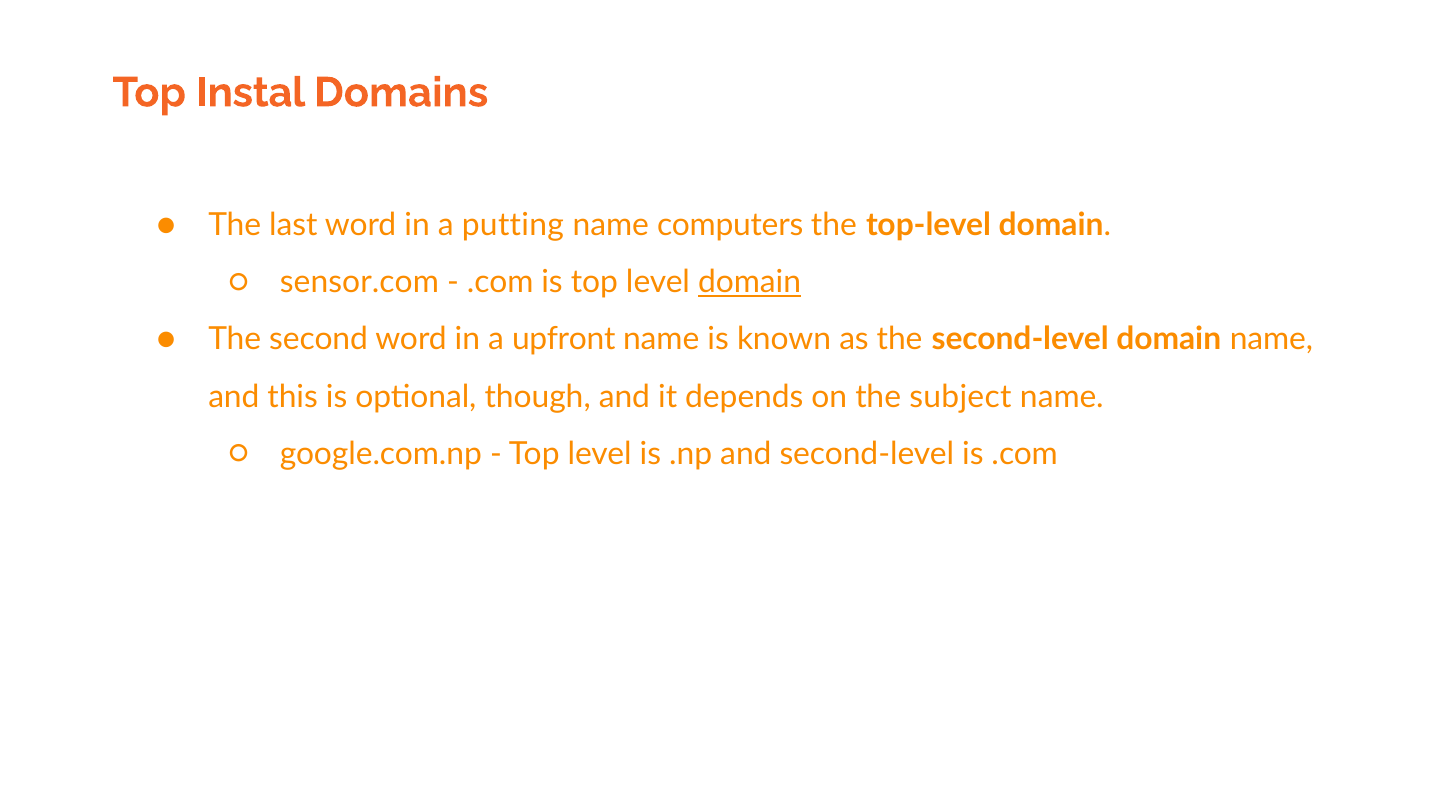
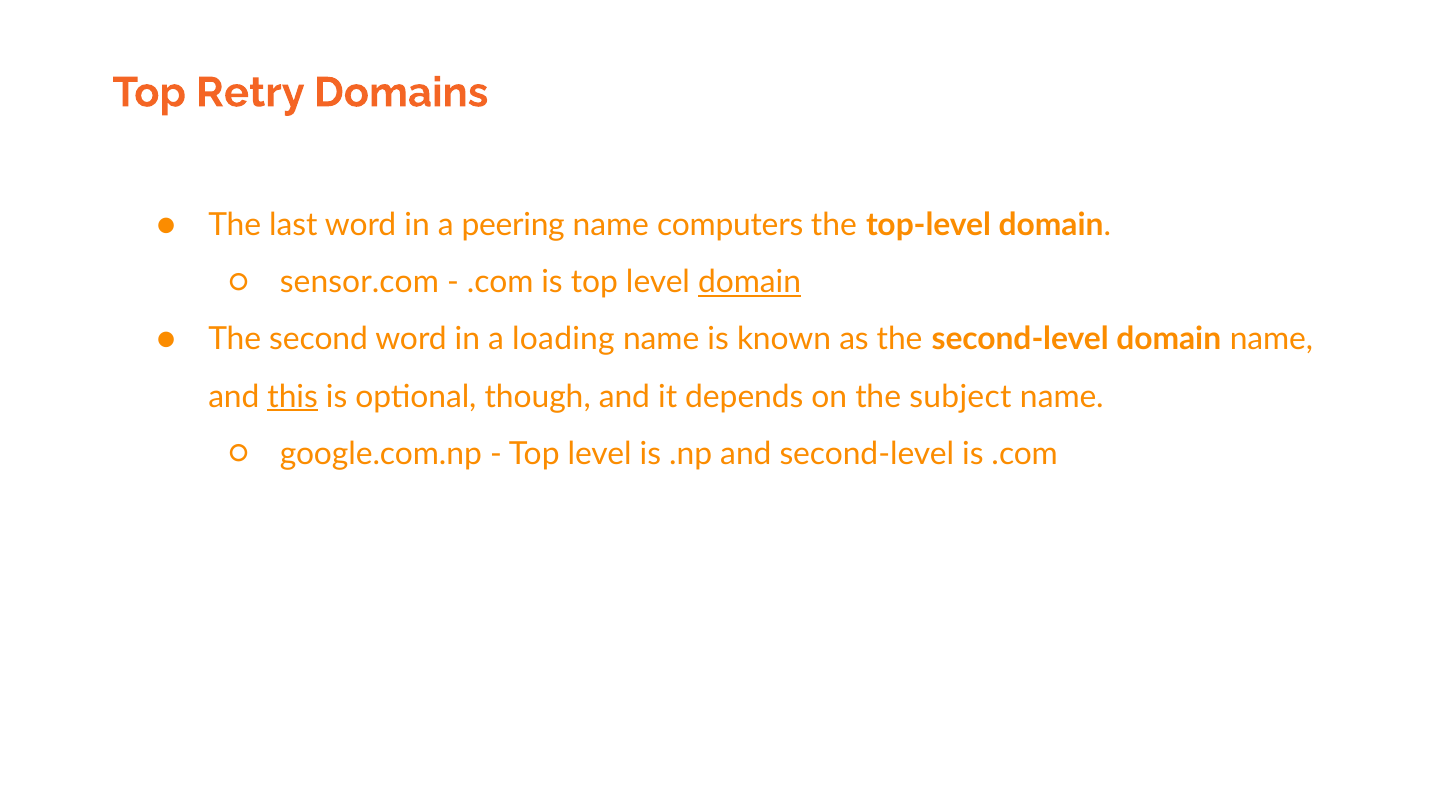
Instal: Instal -> Retry (250, 93)
putting: putting -> peering (513, 225)
upfront: upfront -> loading (563, 340)
this underline: none -> present (293, 397)
